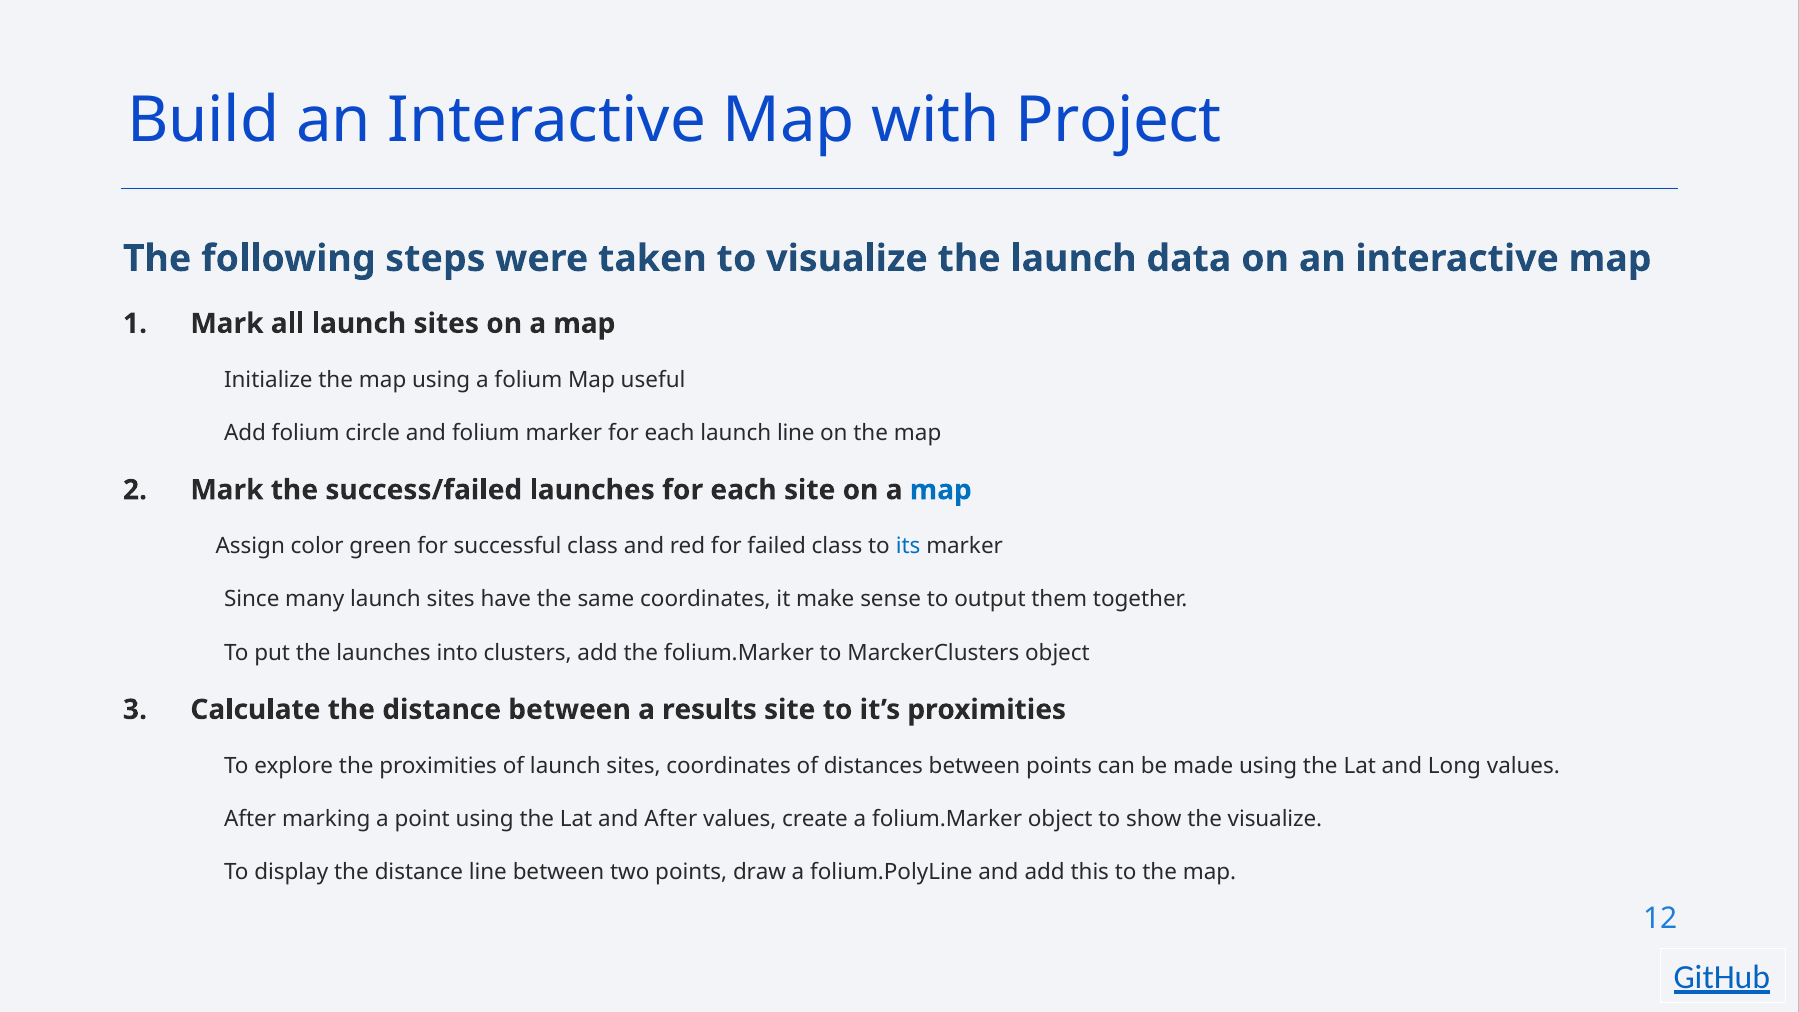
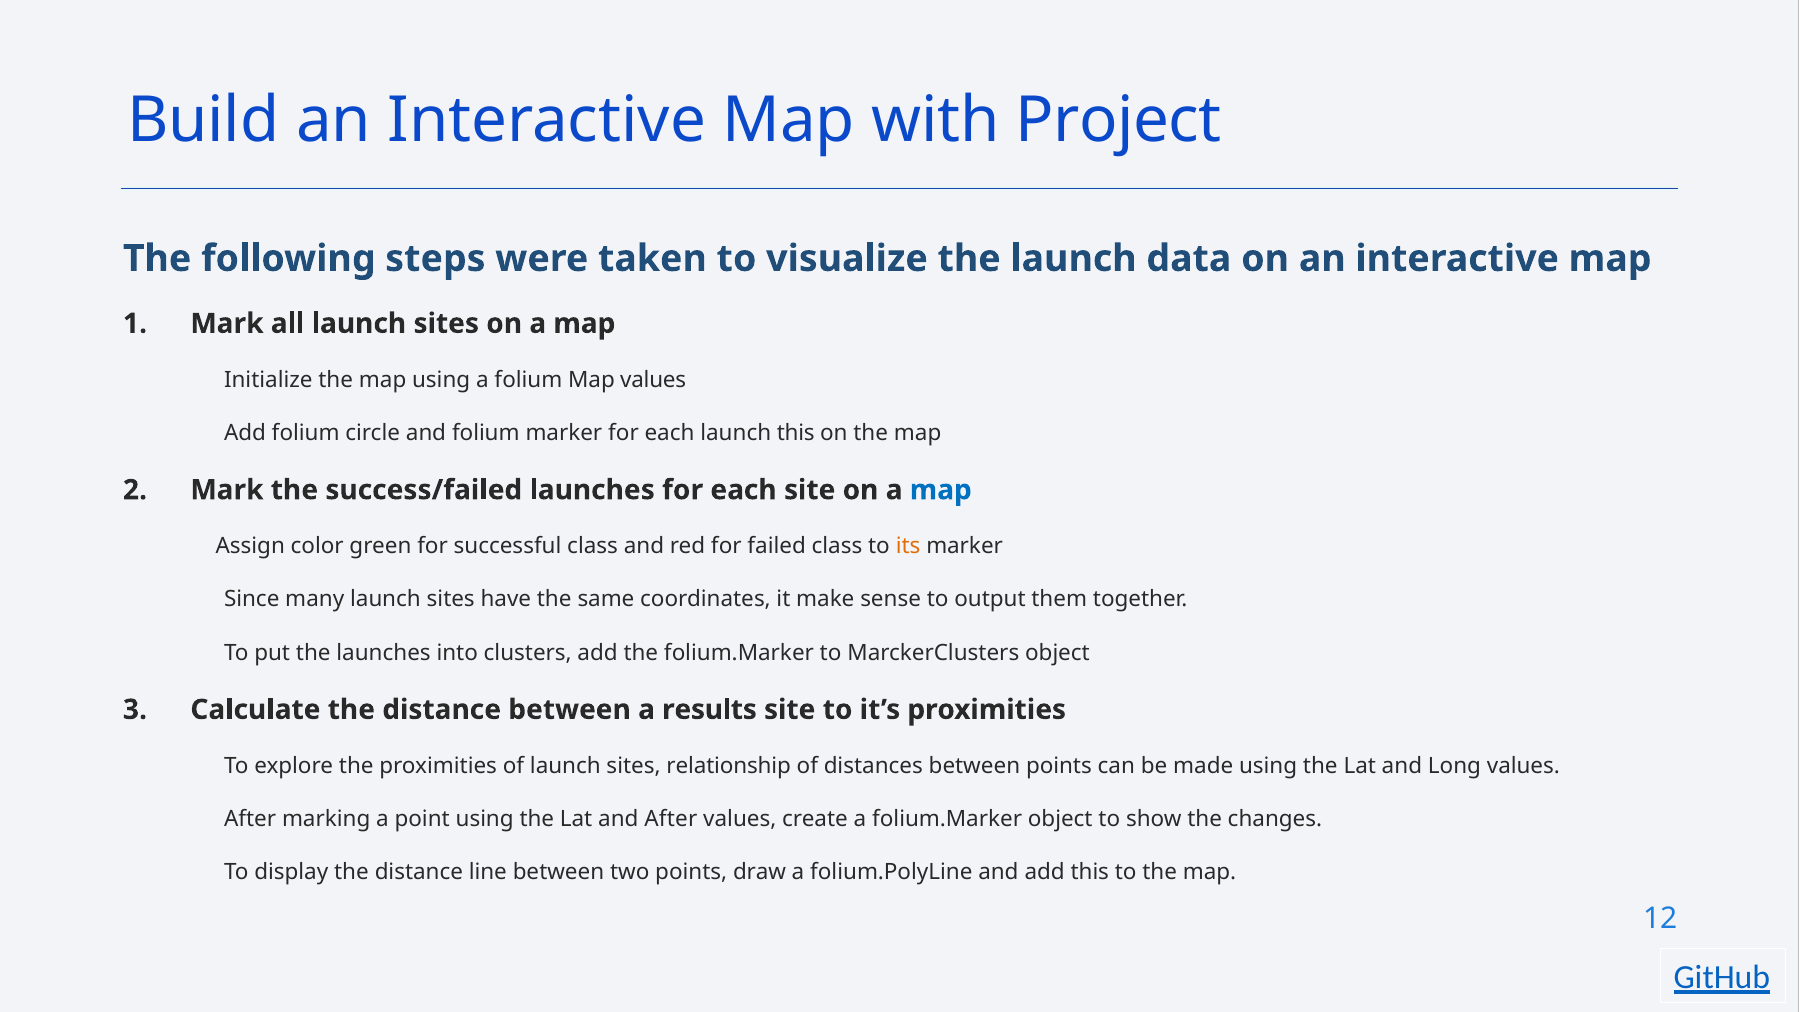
Map useful: useful -> values (653, 380)
launch line: line -> this (796, 433)
its colour: blue -> orange (908, 546)
sites coordinates: coordinates -> relationship (729, 766)
the visualize: visualize -> changes (1275, 819)
